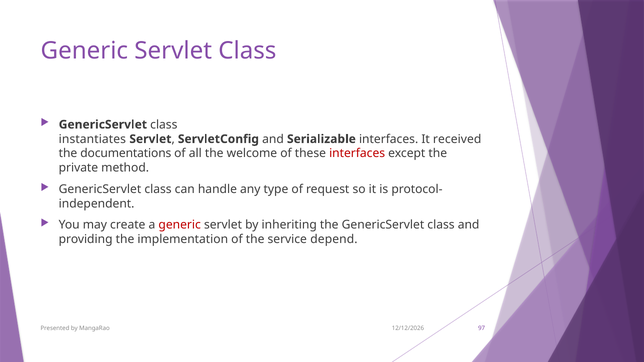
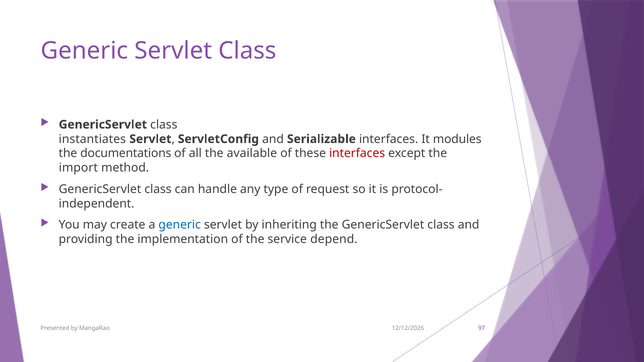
received: received -> modules (457, 139)
welcome: welcome -> available (252, 154)
private: private -> import (78, 168)
generic colour: red -> blue (180, 225)
